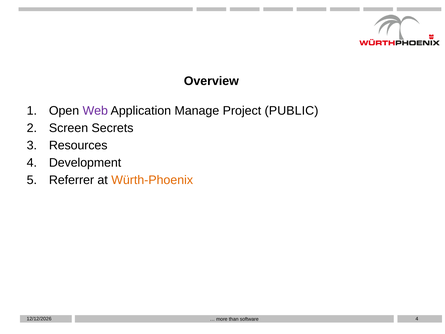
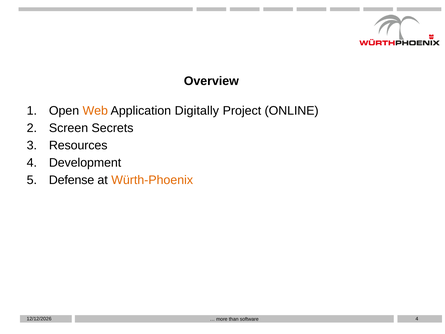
Web colour: purple -> orange (95, 111)
Manage: Manage -> Digitally (197, 111)
PUBLIC: PUBLIC -> ONLINE (292, 111)
Referrer: Referrer -> Defense (72, 180)
